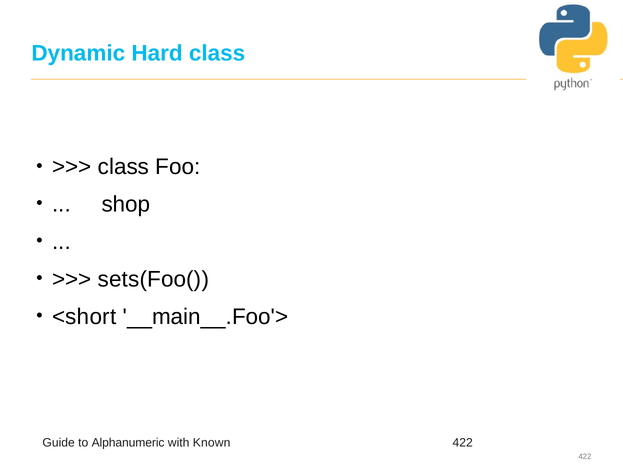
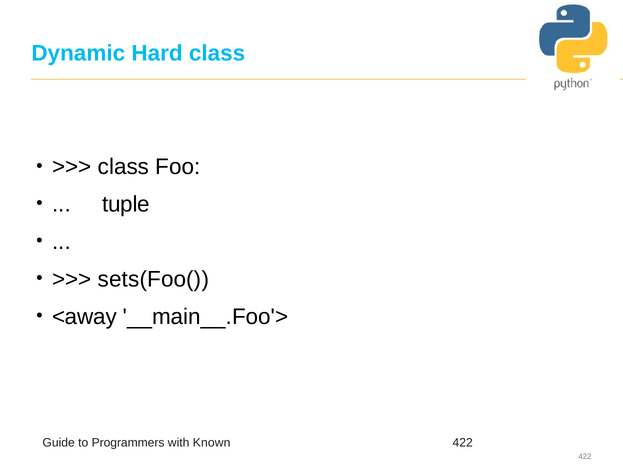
shop: shop -> tuple (126, 204)
<short: <short -> <away (84, 316)
Alphanumeric: Alphanumeric -> Programmers (128, 442)
